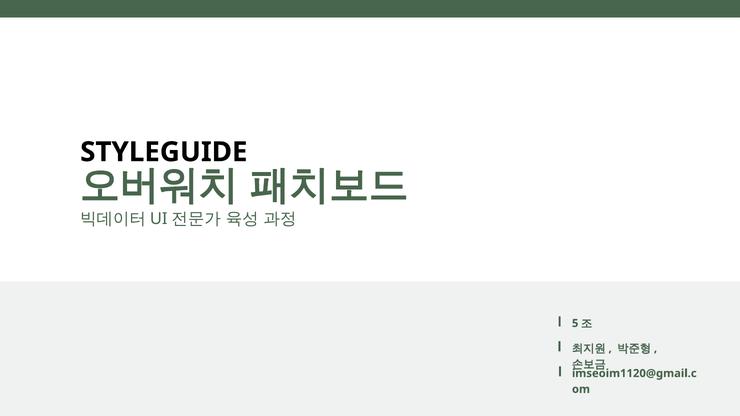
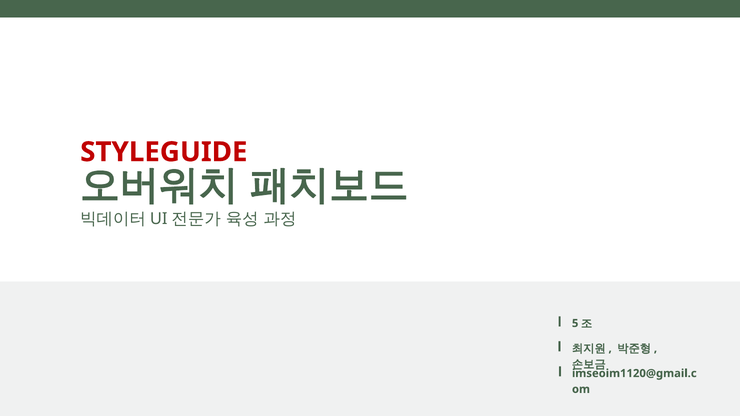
STYLEGUIDE colour: black -> red (164, 152)
